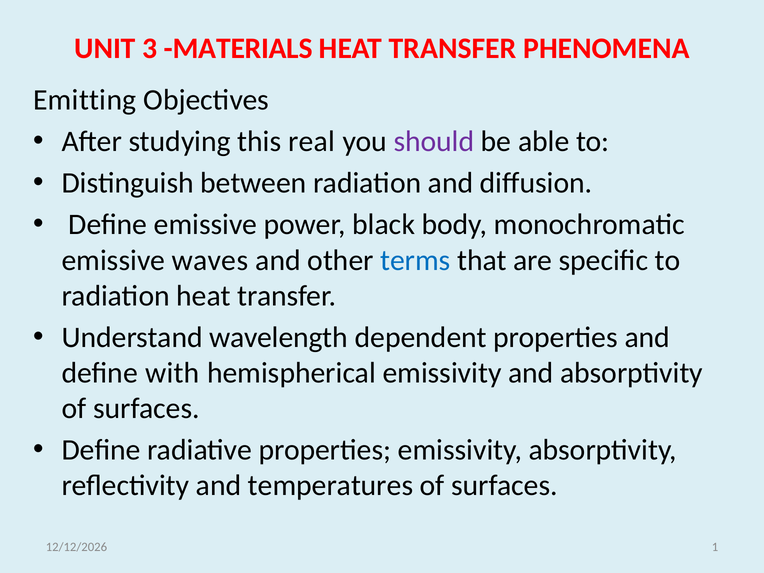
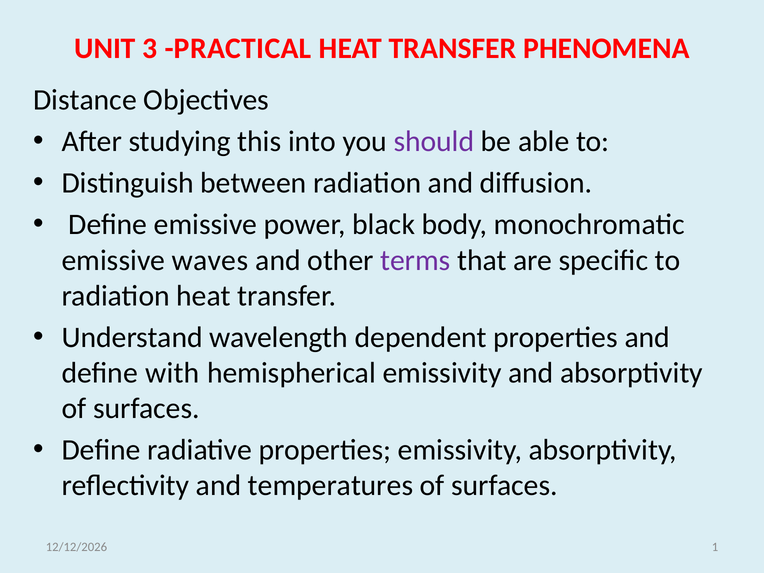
MATERIALS: MATERIALS -> PRACTICAL (238, 49)
Emitting: Emitting -> Distance (85, 100)
real: real -> into (312, 142)
terms colour: blue -> purple (415, 260)
